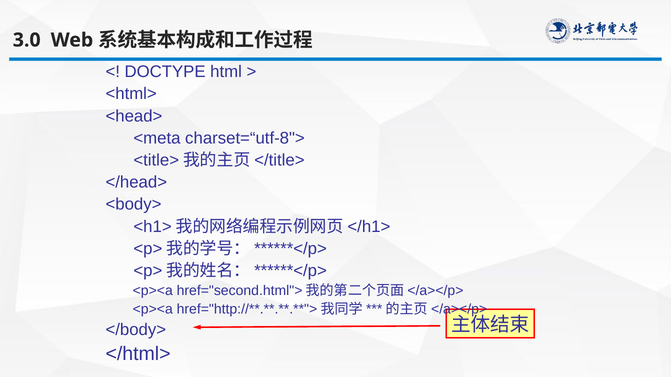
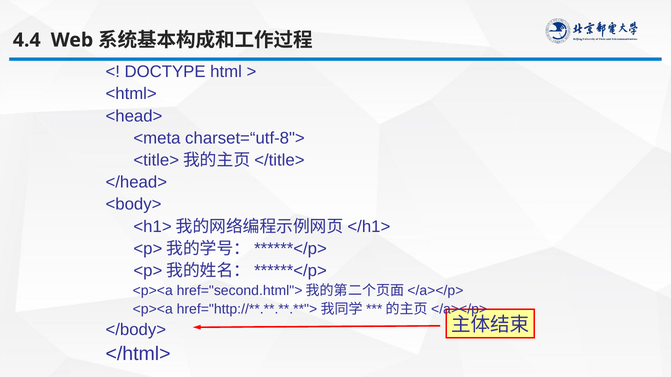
3.0: 3.0 -> 4.4 (27, 40)
